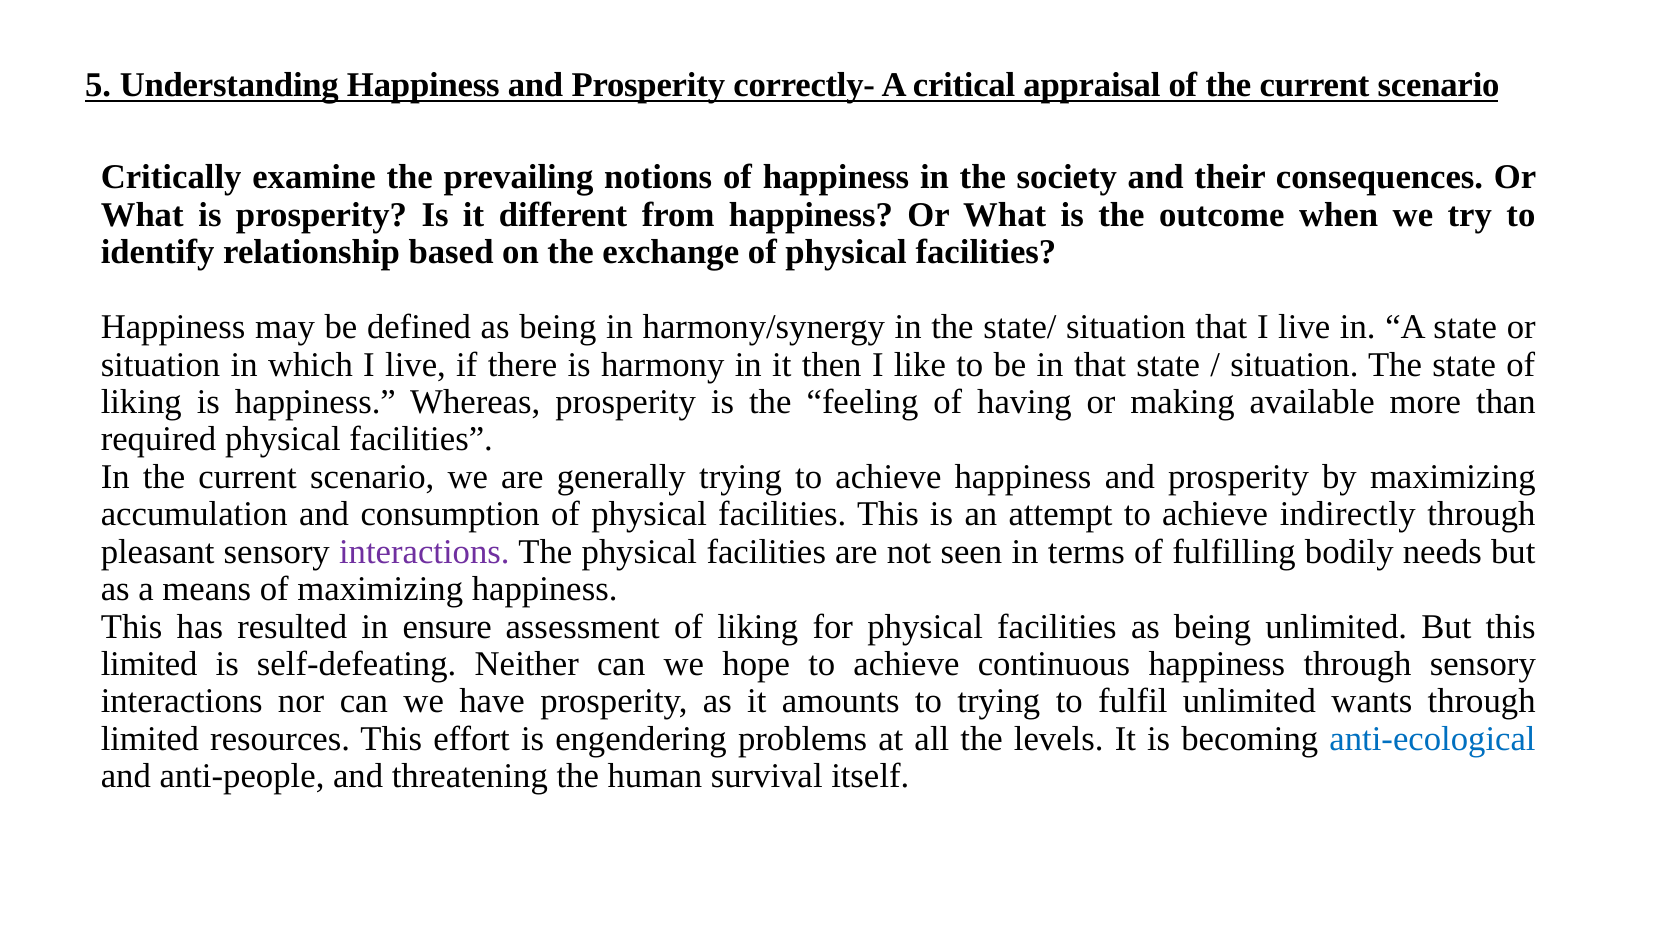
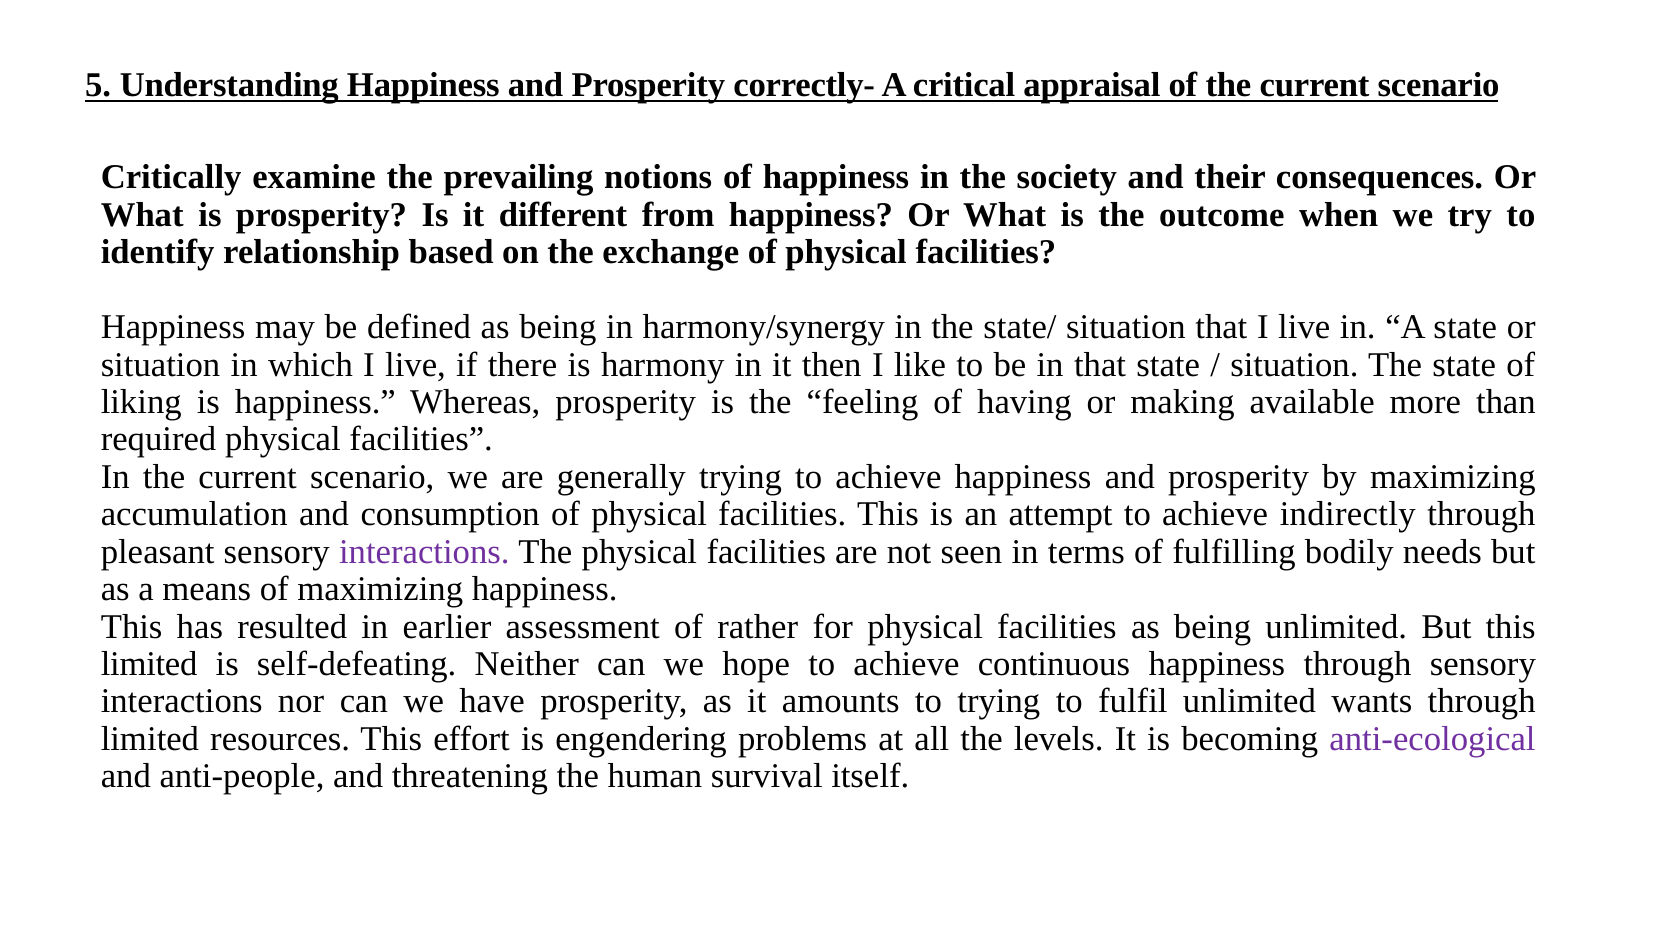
ensure: ensure -> earlier (447, 627)
assessment of liking: liking -> rather (758, 627)
anti-ecological colour: blue -> purple (1432, 739)
